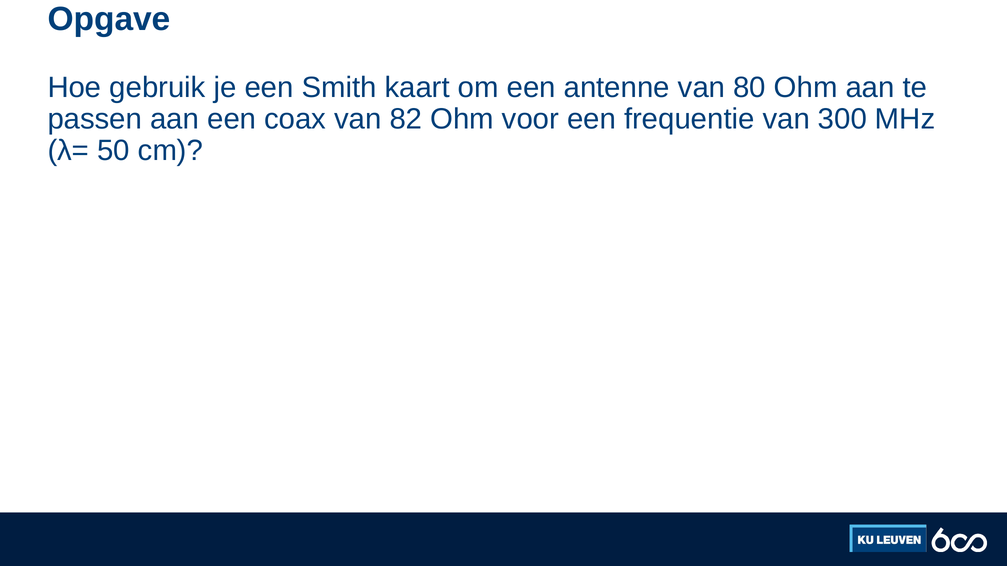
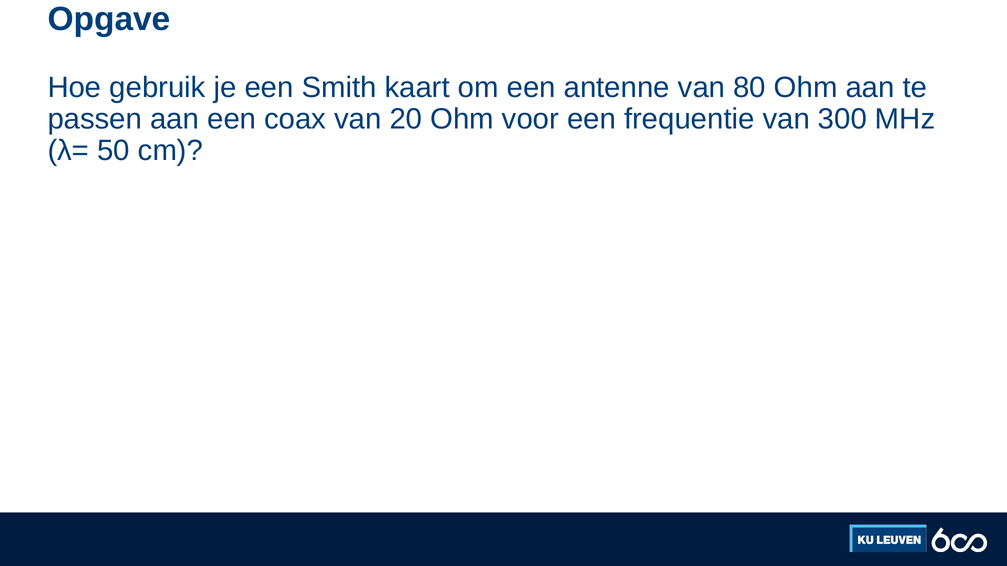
82: 82 -> 20 (406, 119)
